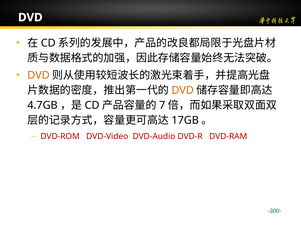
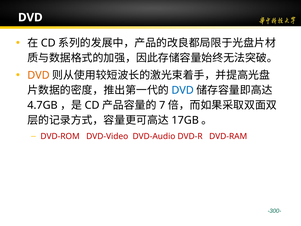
DVD colour: orange -> blue (183, 90)
